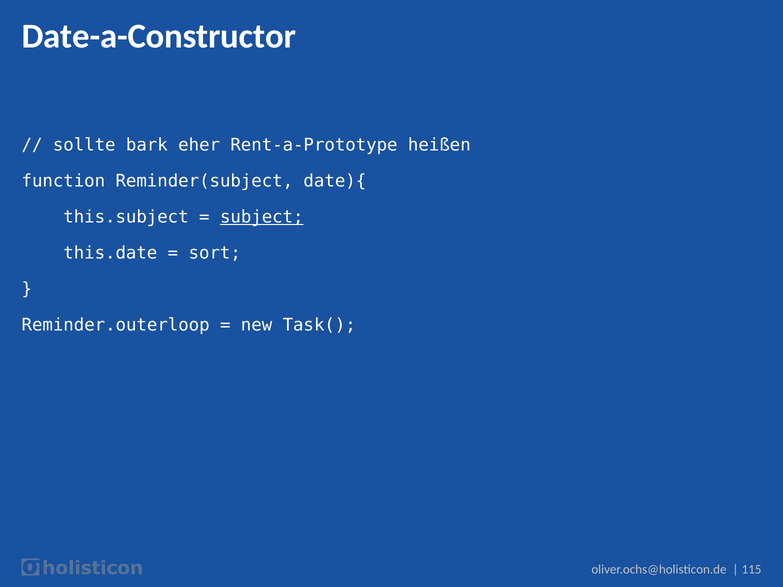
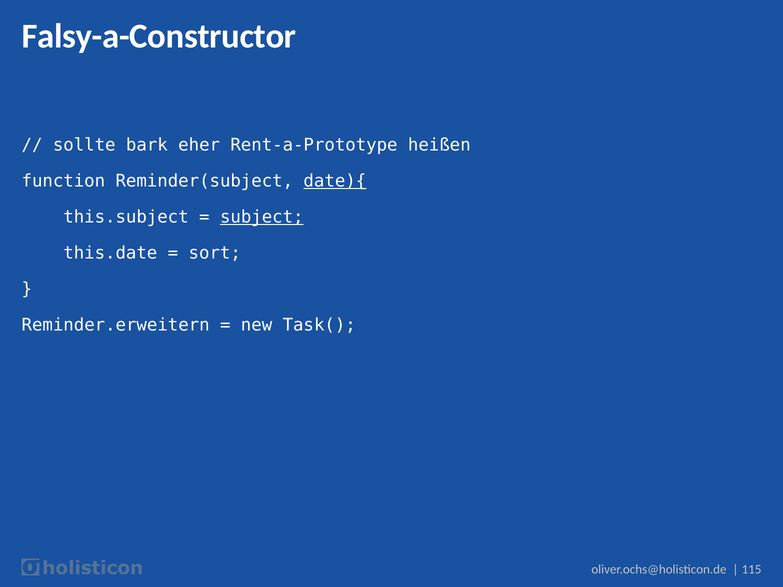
Date-a-Constructor: Date-a-Constructor -> Falsy-a-Constructor (159, 36)
date){ underline: none -> present (335, 181)
Reminder.outerloop: Reminder.outerloop -> Reminder.erweitern (116, 325)
